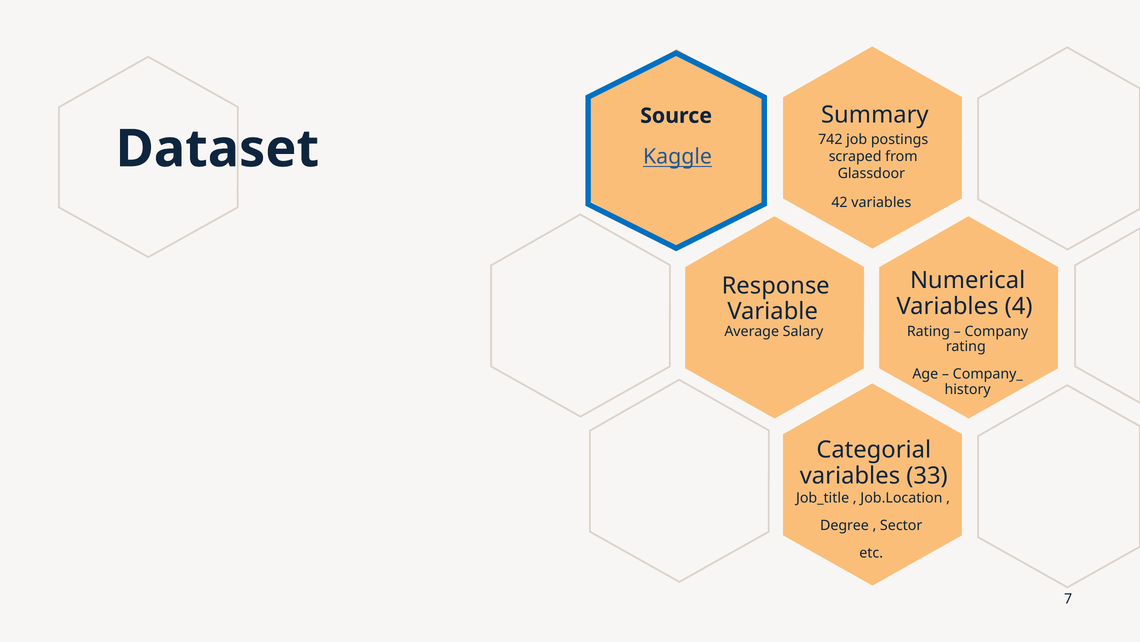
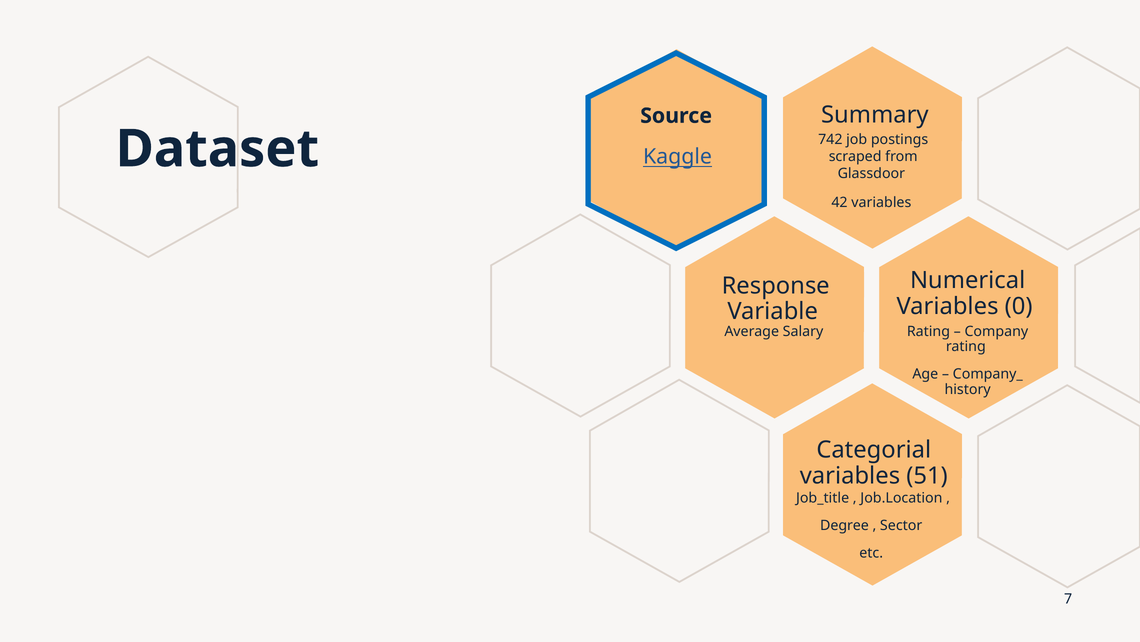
4: 4 -> 0 (1019, 306)
33: 33 -> 51 (927, 475)
